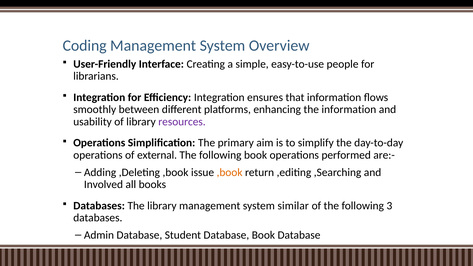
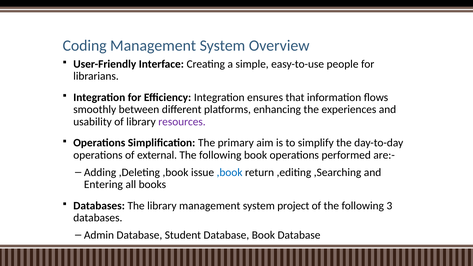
the information: information -> experiences (349, 110)
,book colour: orange -> blue (230, 172)
Involved: Involved -> Entering (103, 185)
similar: similar -> project (293, 206)
